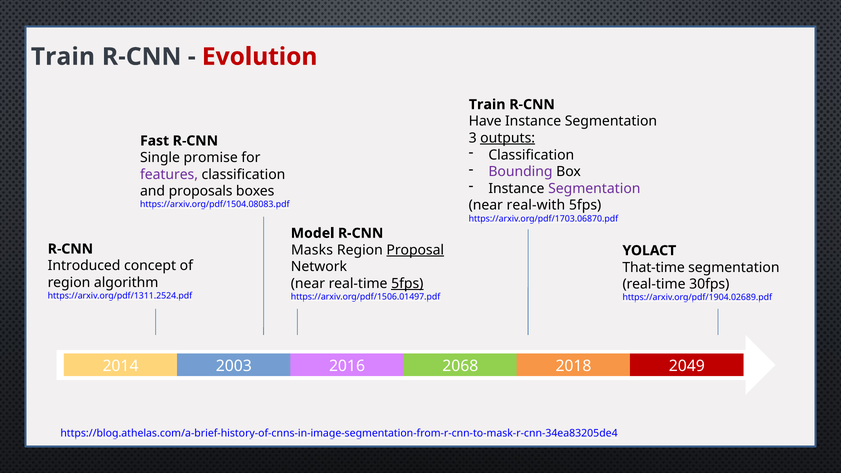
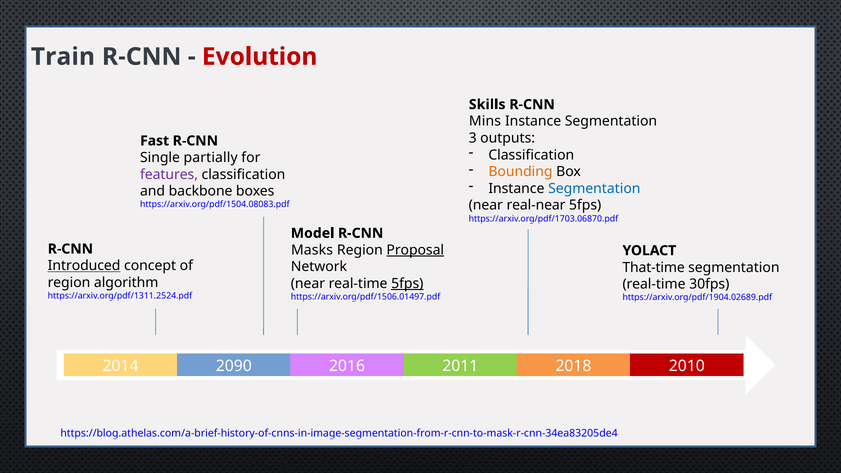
Train: Train -> Skills (487, 105)
Have: Have -> Mins (485, 121)
outputs underline: present -> none (508, 138)
promise: promise -> partially (211, 158)
Bounding colour: purple -> orange (520, 172)
Segmentation colour: purple -> blue (594, 189)
proposals: proposals -> backbone (201, 191)
real-with: real-with -> real-near (536, 205)
Introduced underline: none -> present (84, 266)
2003: 2003 -> 2090 (234, 366)
2068: 2068 -> 2011 (460, 366)
2049: 2049 -> 2010 (687, 366)
